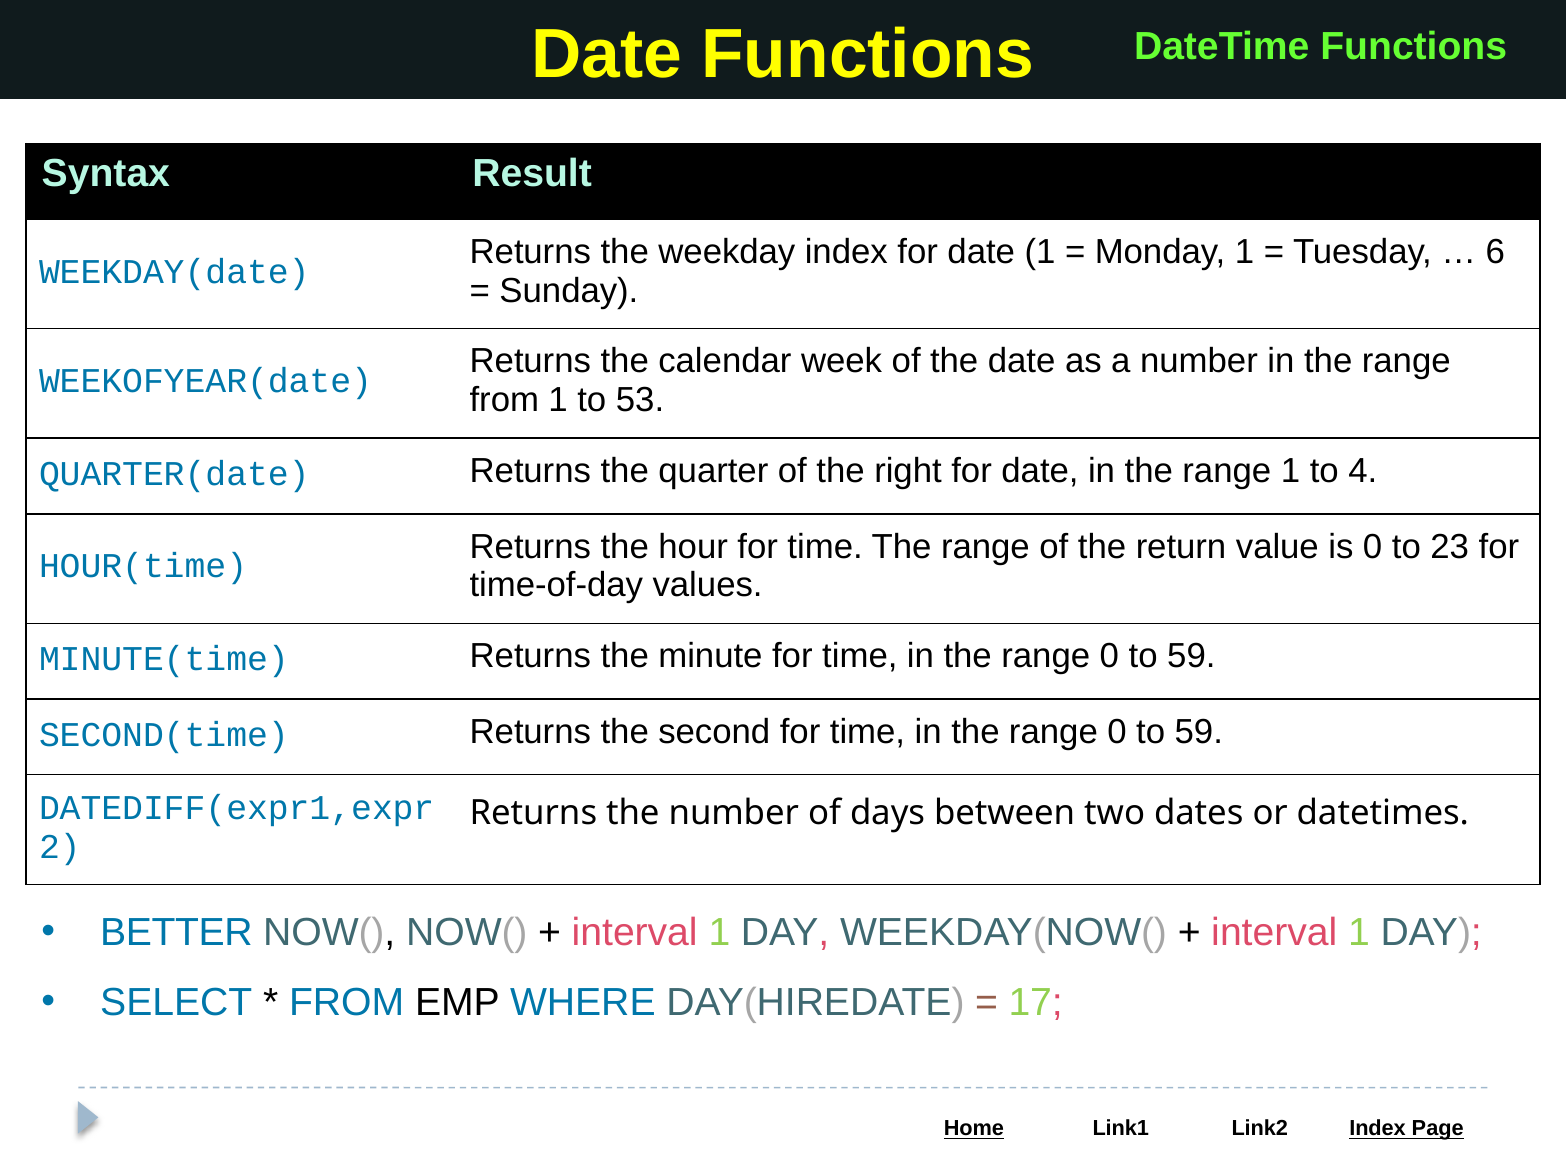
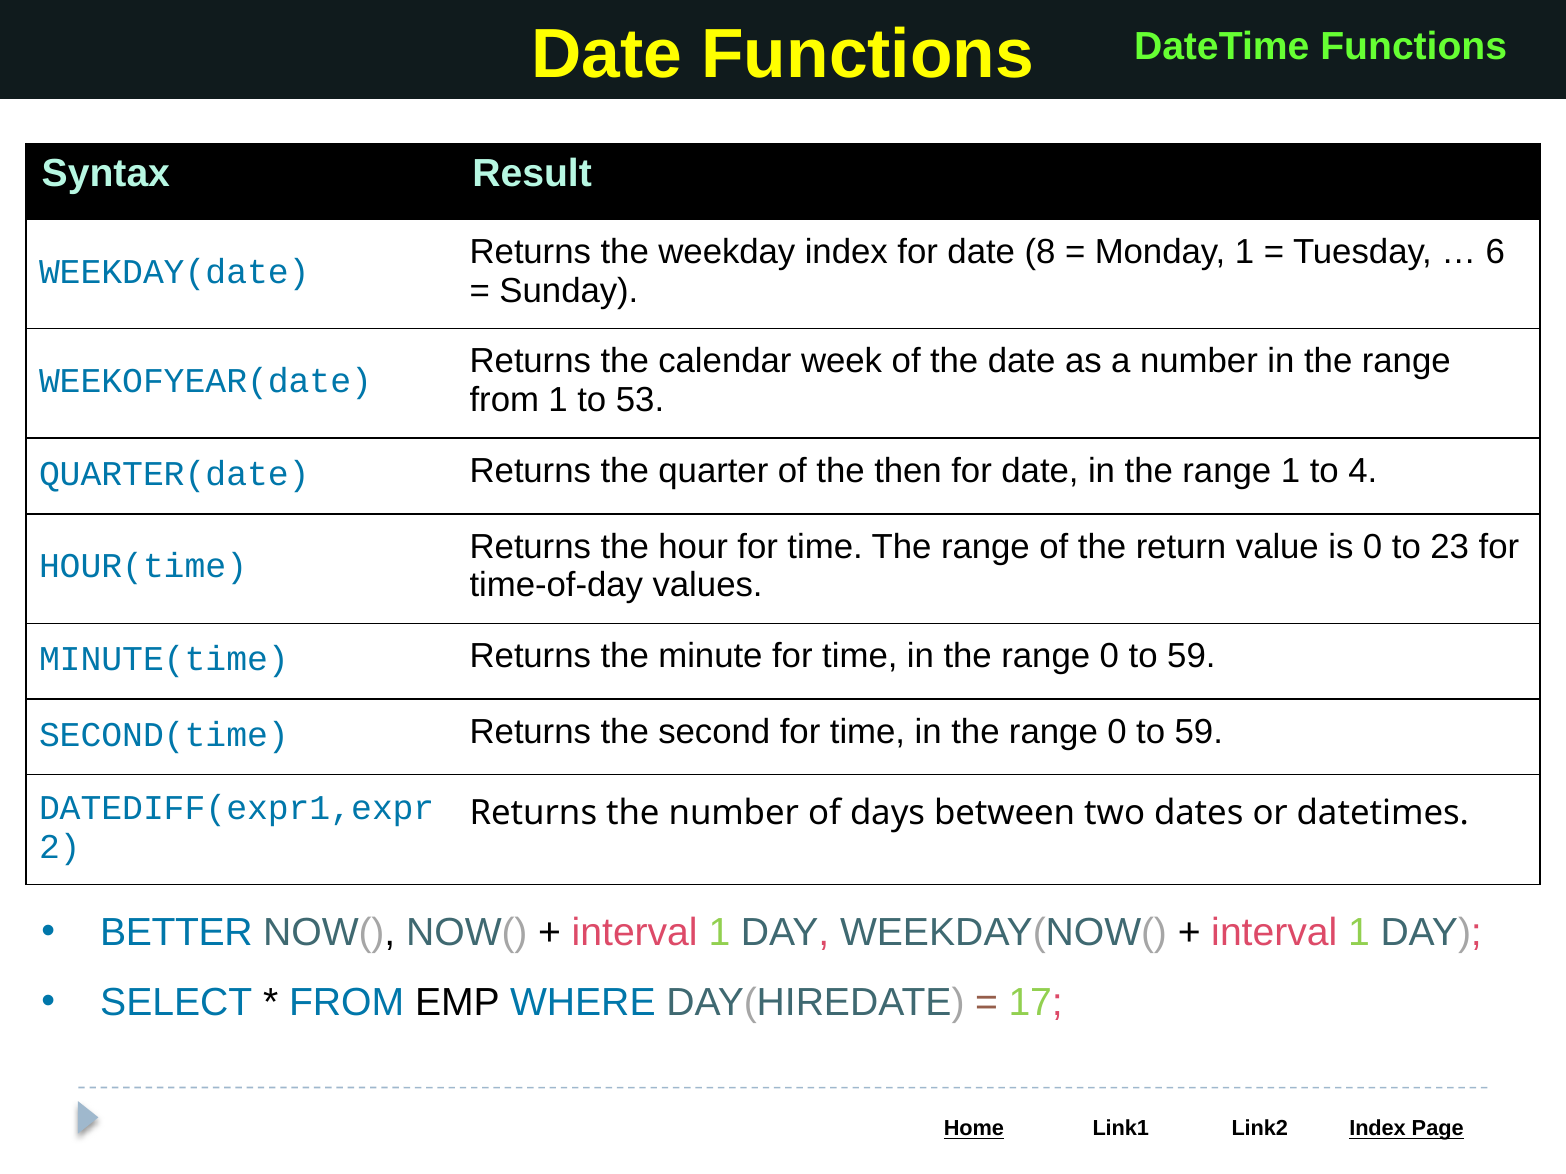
date 1: 1 -> 8 (1040, 252)
right: right -> then (908, 471)
